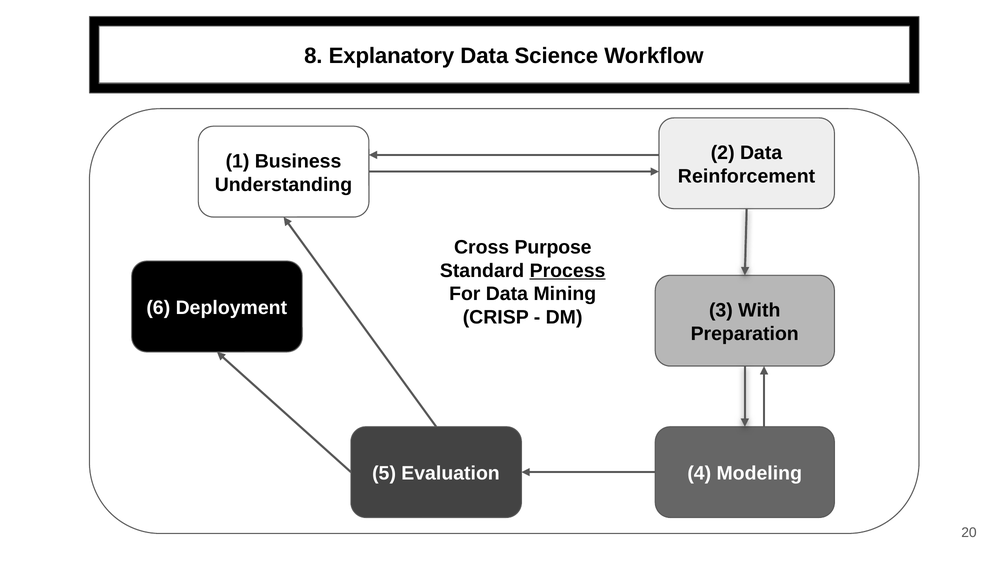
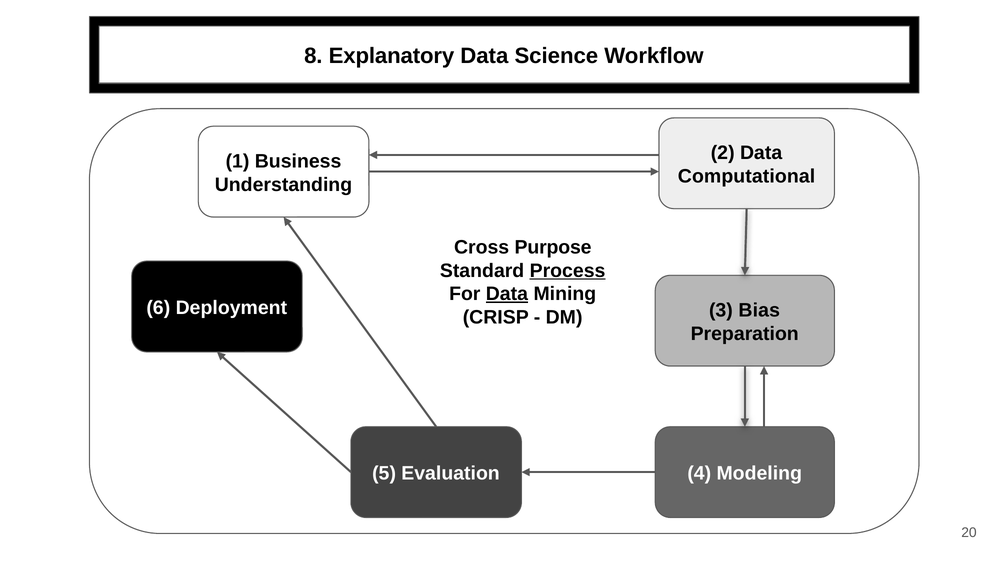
Reinforcement: Reinforcement -> Computational (747, 176)
Data underline: none -> present (507, 294)
With: With -> Bias (759, 310)
